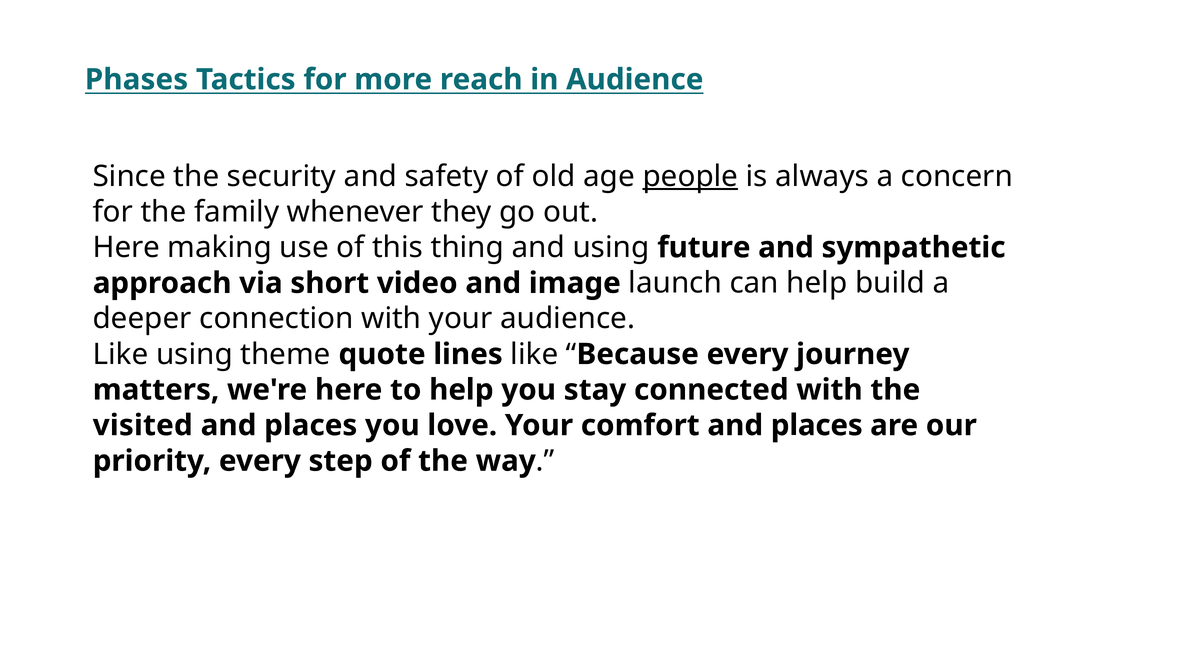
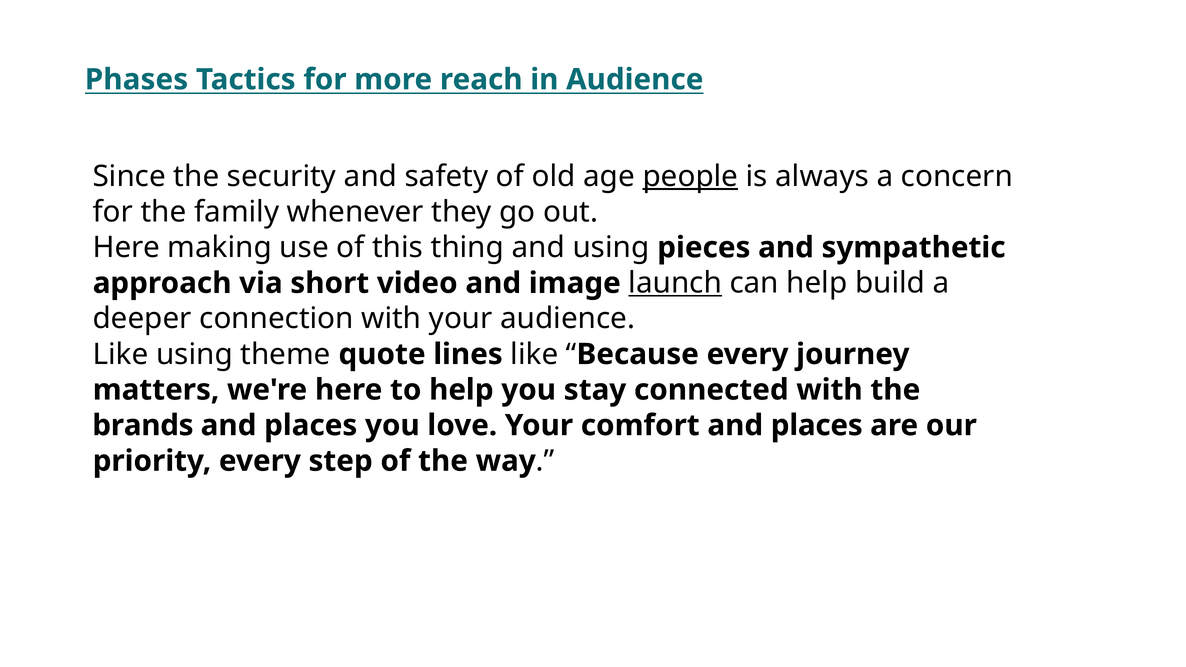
future: future -> pieces (704, 248)
launch underline: none -> present (675, 283)
visited: visited -> brands (143, 425)
